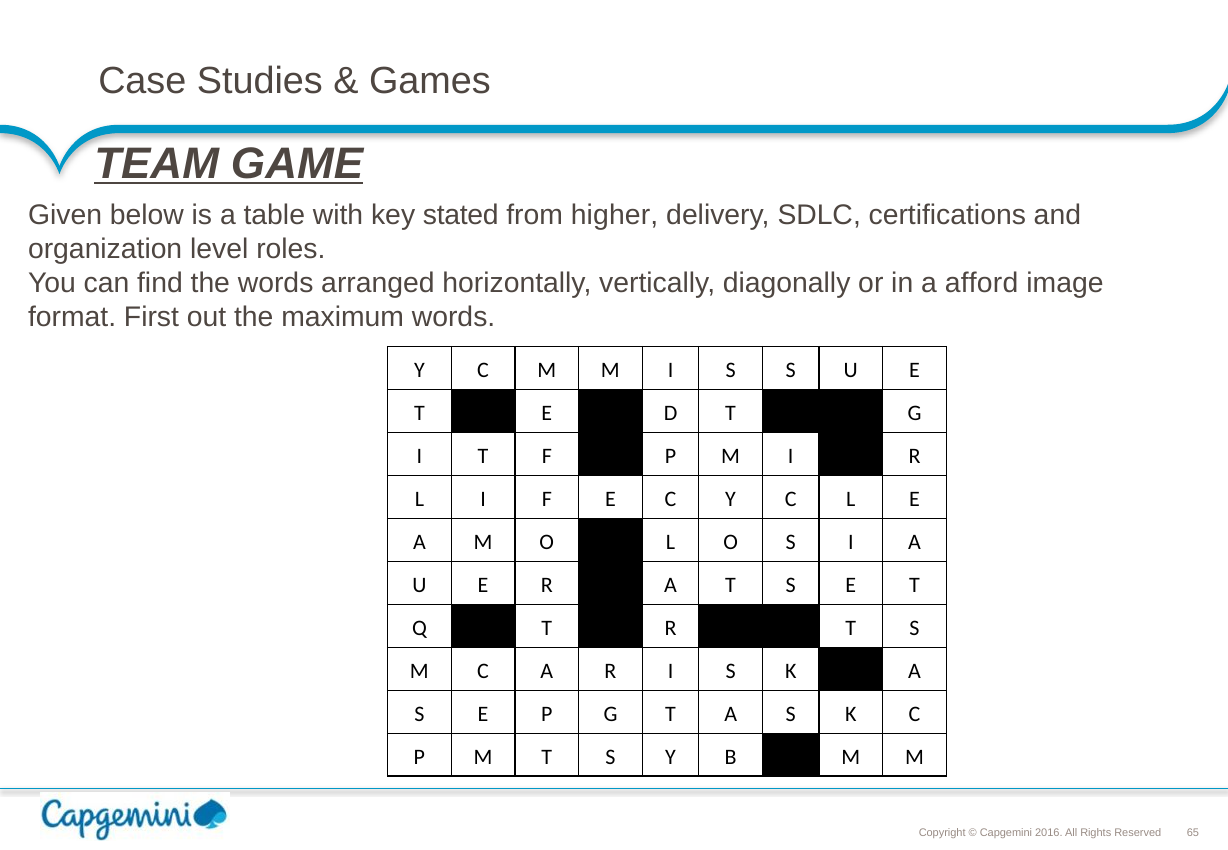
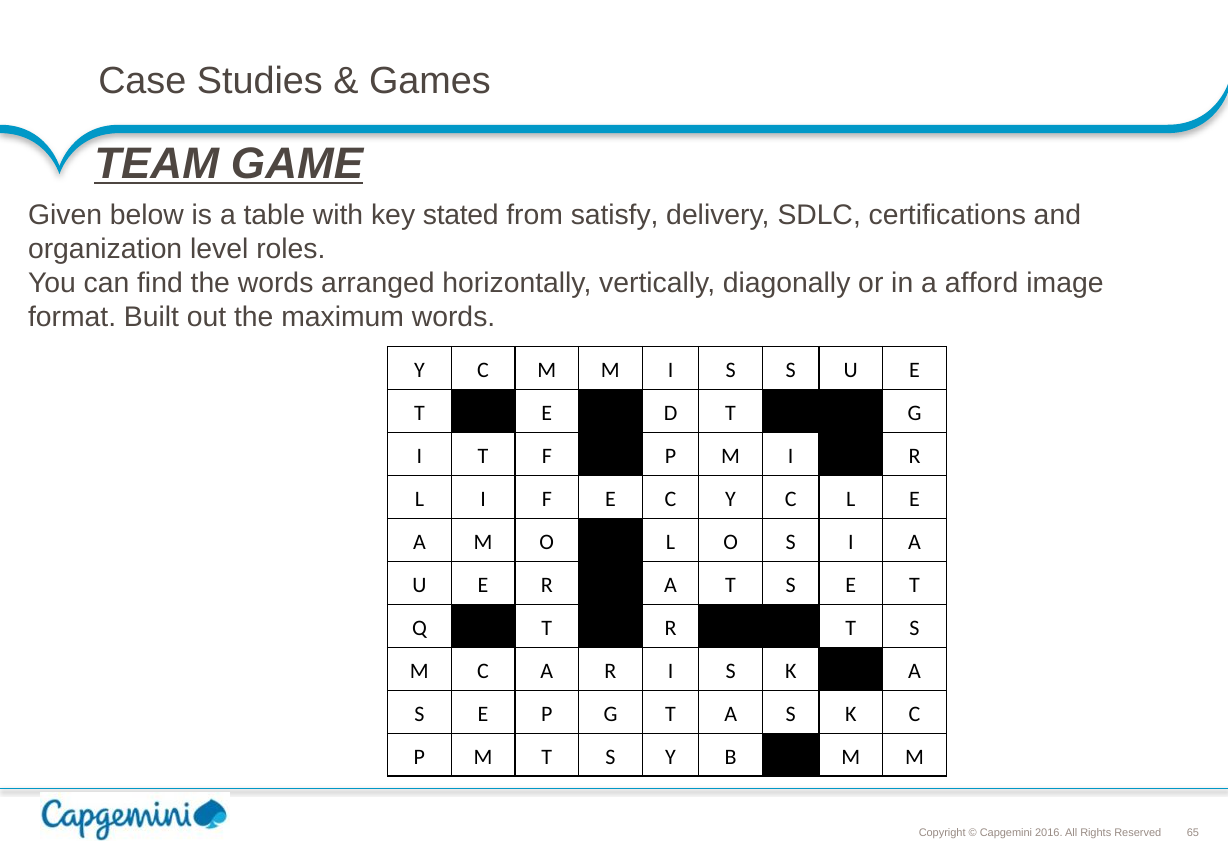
higher: higher -> satisfy (615, 215)
First: First -> Built (151, 317)
